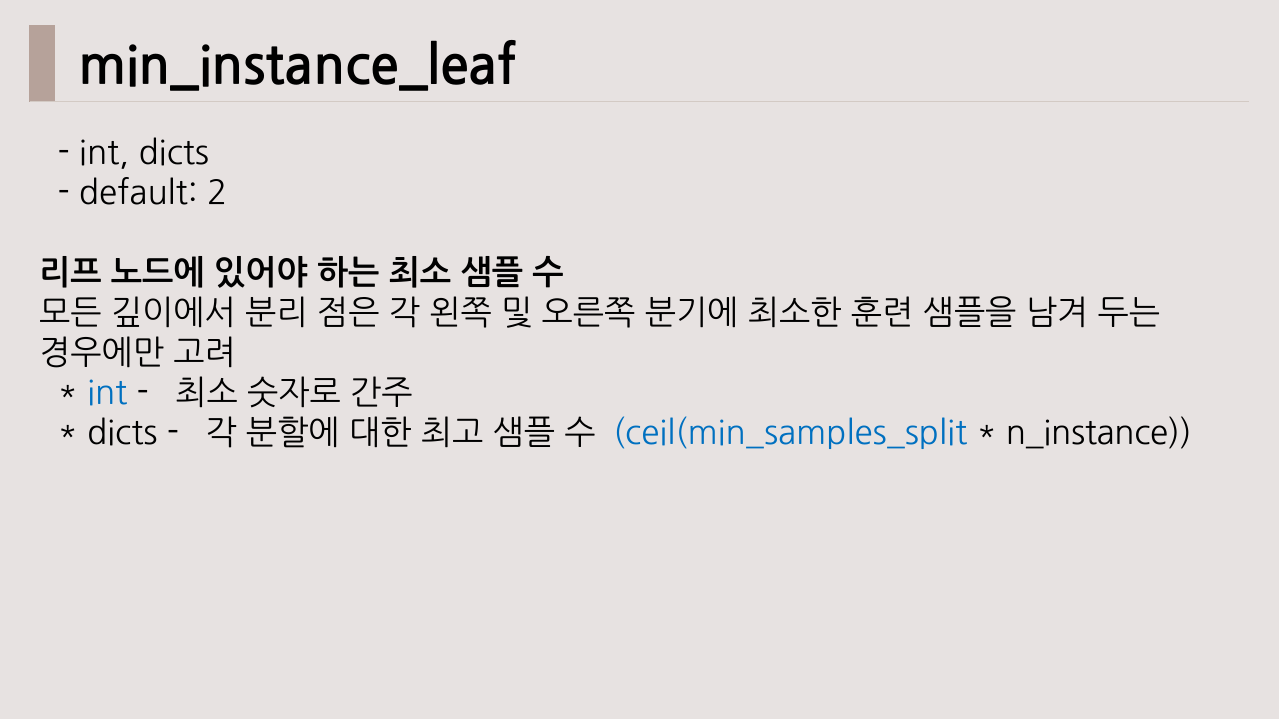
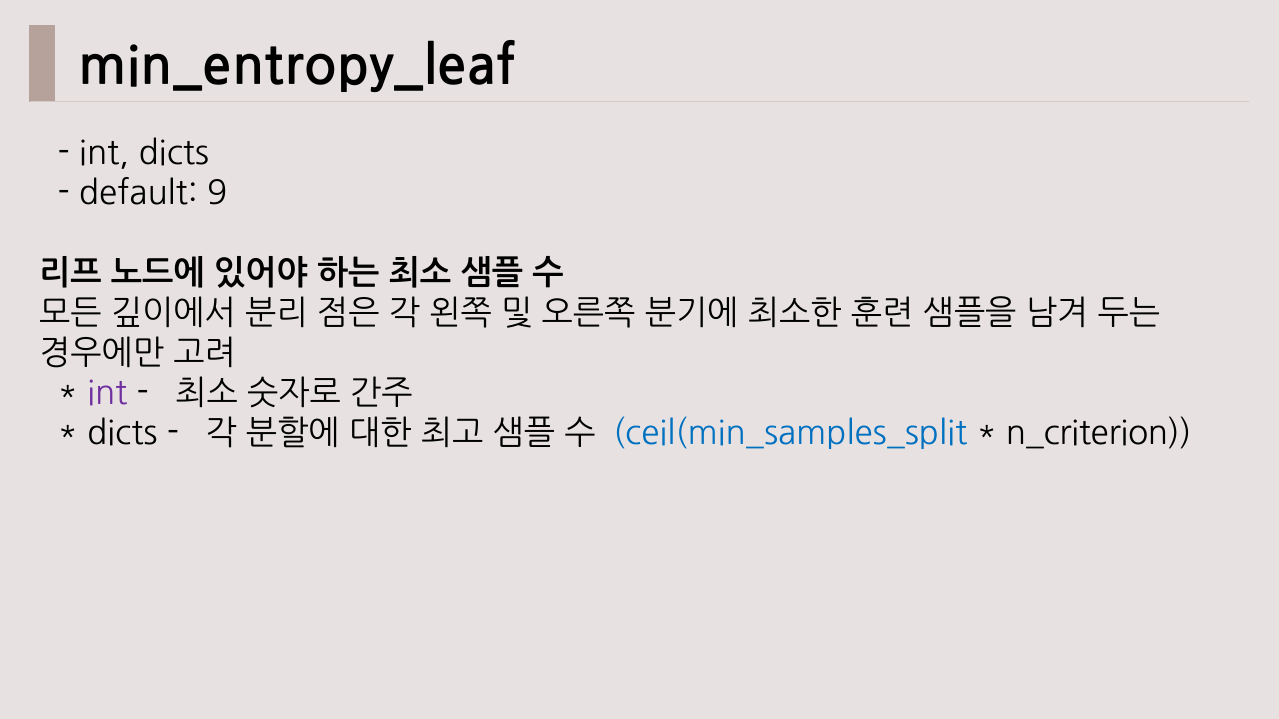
min_instance_leaf: min_instance_leaf -> min_entropy_leaf (297, 67)
2: 2 -> 9 (217, 194)
int colour: blue -> purple (107, 394)
n_instance: n_instance -> n_criterion (1099, 434)
